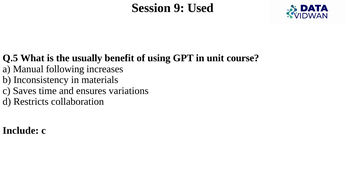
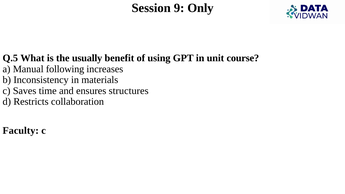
Used: Used -> Only (200, 8)
variations: variations -> structures (129, 91)
Include: Include -> Faculty (21, 131)
